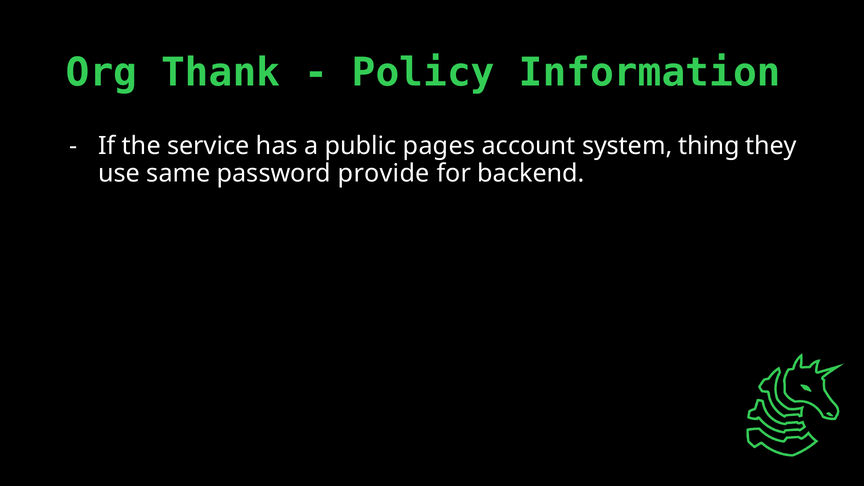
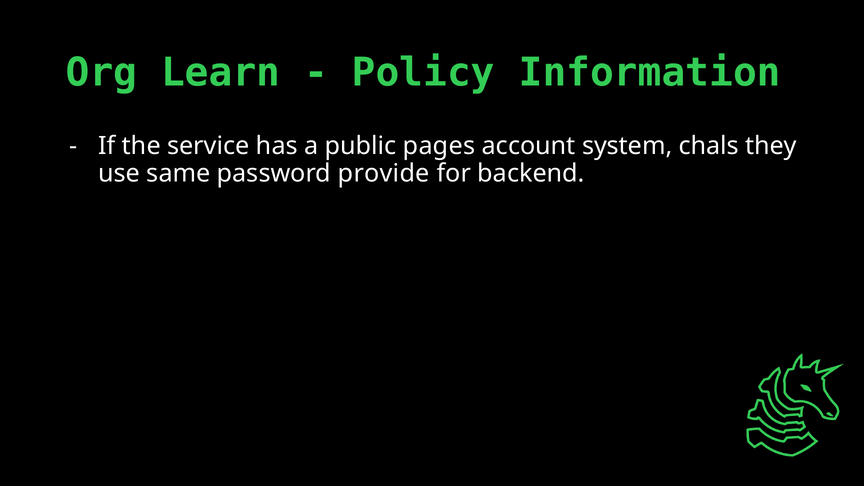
Thank: Thank -> Learn (221, 73)
thing: thing -> chals (709, 146)
